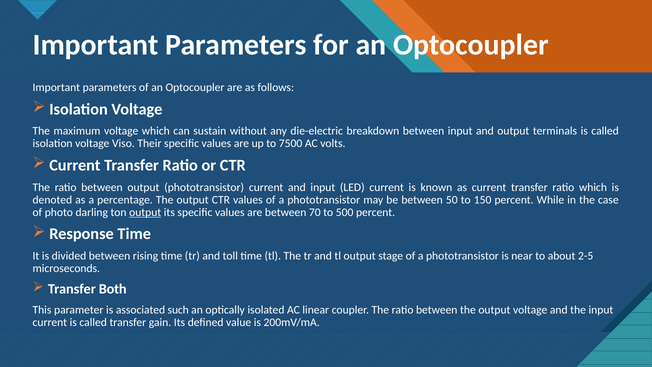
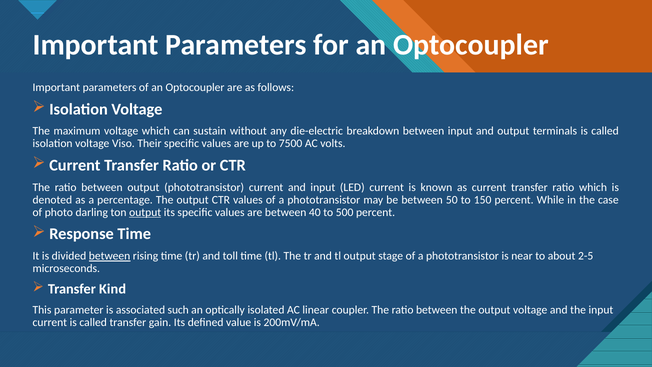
70: 70 -> 40 (315, 212)
between underline: none -> present (110, 256)
Both: Both -> Kind (113, 289)
